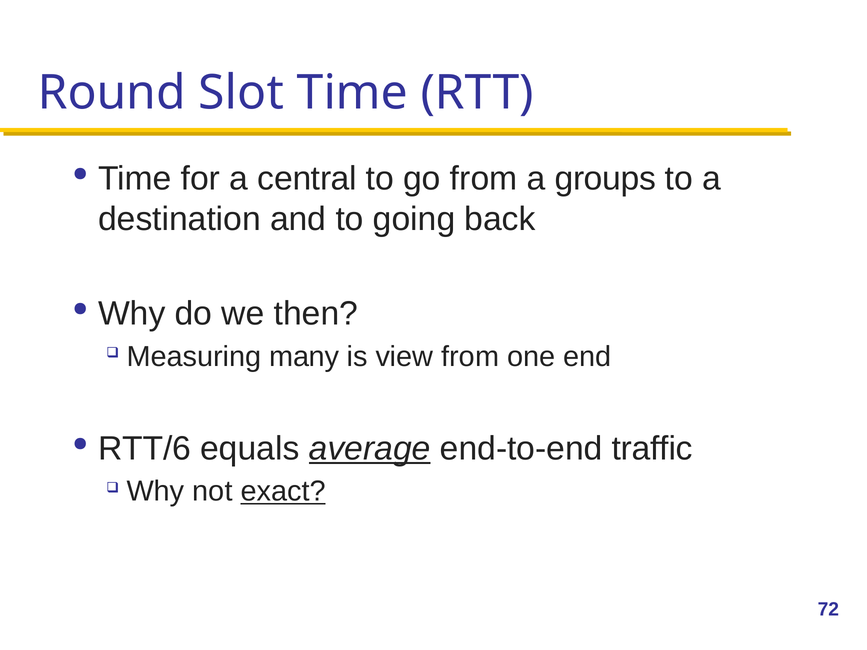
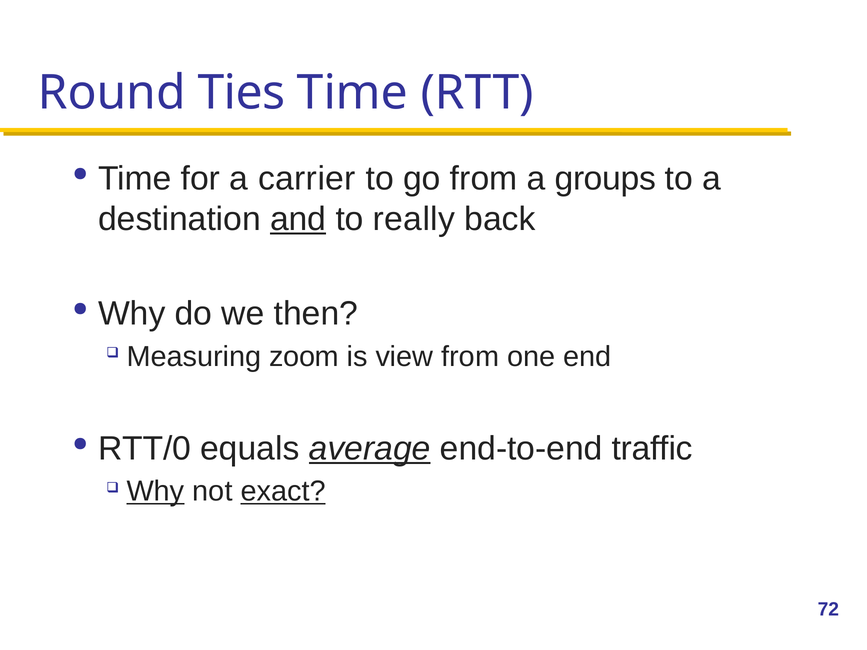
Slot: Slot -> Ties (241, 93)
central: central -> carrier (307, 179)
and underline: none -> present (298, 219)
going: going -> really (414, 219)
many: many -> zoom (304, 357)
RTT/6: RTT/6 -> RTT/0 (145, 449)
Why underline: none -> present (155, 492)
